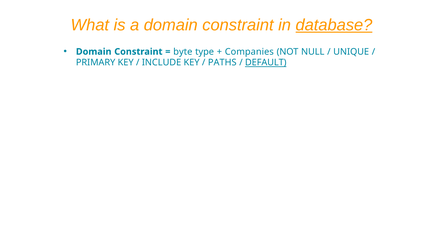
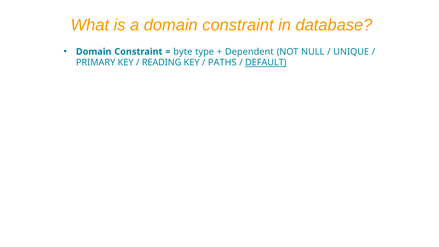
database underline: present -> none (334, 25)
Companies: Companies -> Dependent (249, 52)
INCLUDE: INCLUDE -> READING (162, 63)
